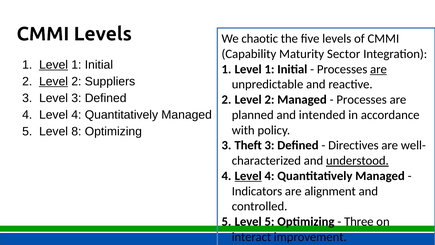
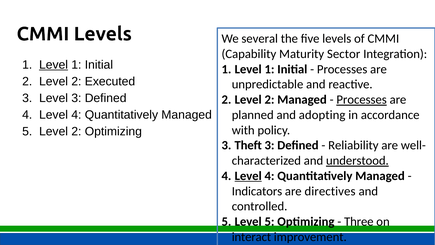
chaotic: chaotic -> several (260, 39)
are underline: present -> none (379, 69)
Level underline: present -> none (54, 81)
Suppliers: Suppliers -> Executed (110, 81)
Processes underline: none -> present (362, 100)
intended: intended -> adopting (322, 115)
5 Level 8: 8 -> 2 (76, 131)
Directives: Directives -> Reliability (353, 145)
alignment: alignment -> directives (330, 191)
